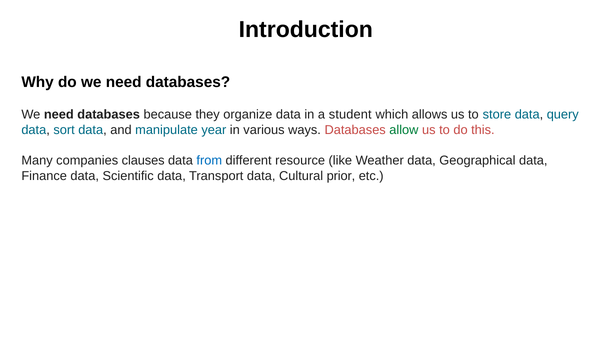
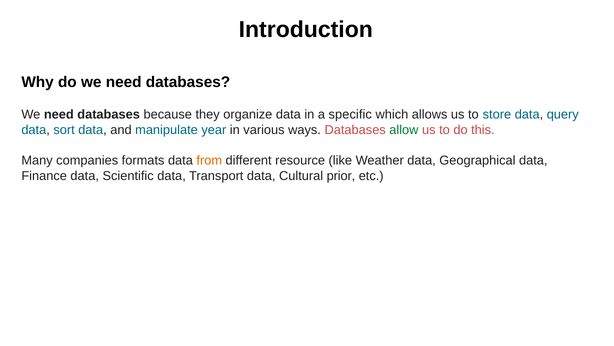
student: student -> specific (350, 114)
clauses: clauses -> formats (143, 160)
from colour: blue -> orange (209, 160)
